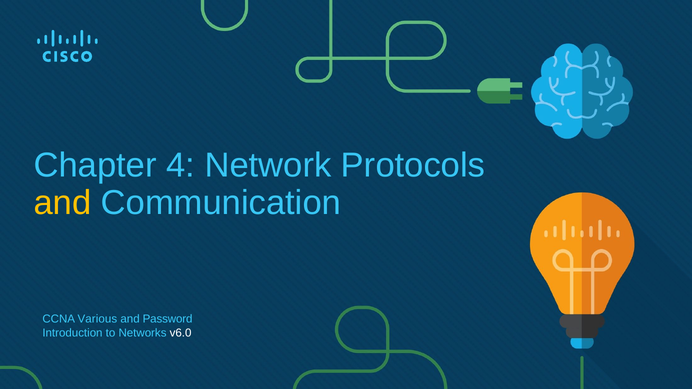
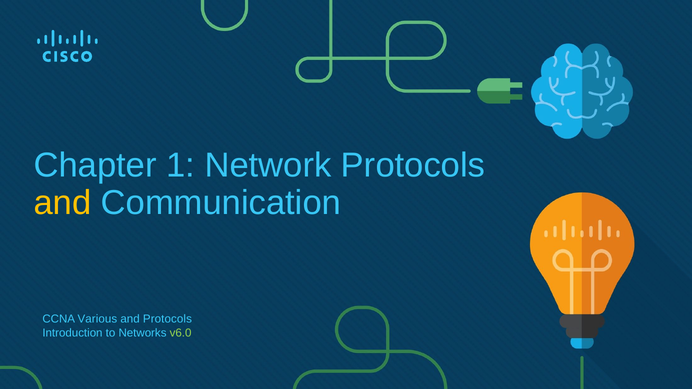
4: 4 -> 1 (181, 166)
and Password: Password -> Protocols (167, 319)
v6.0 colour: white -> light green (181, 333)
